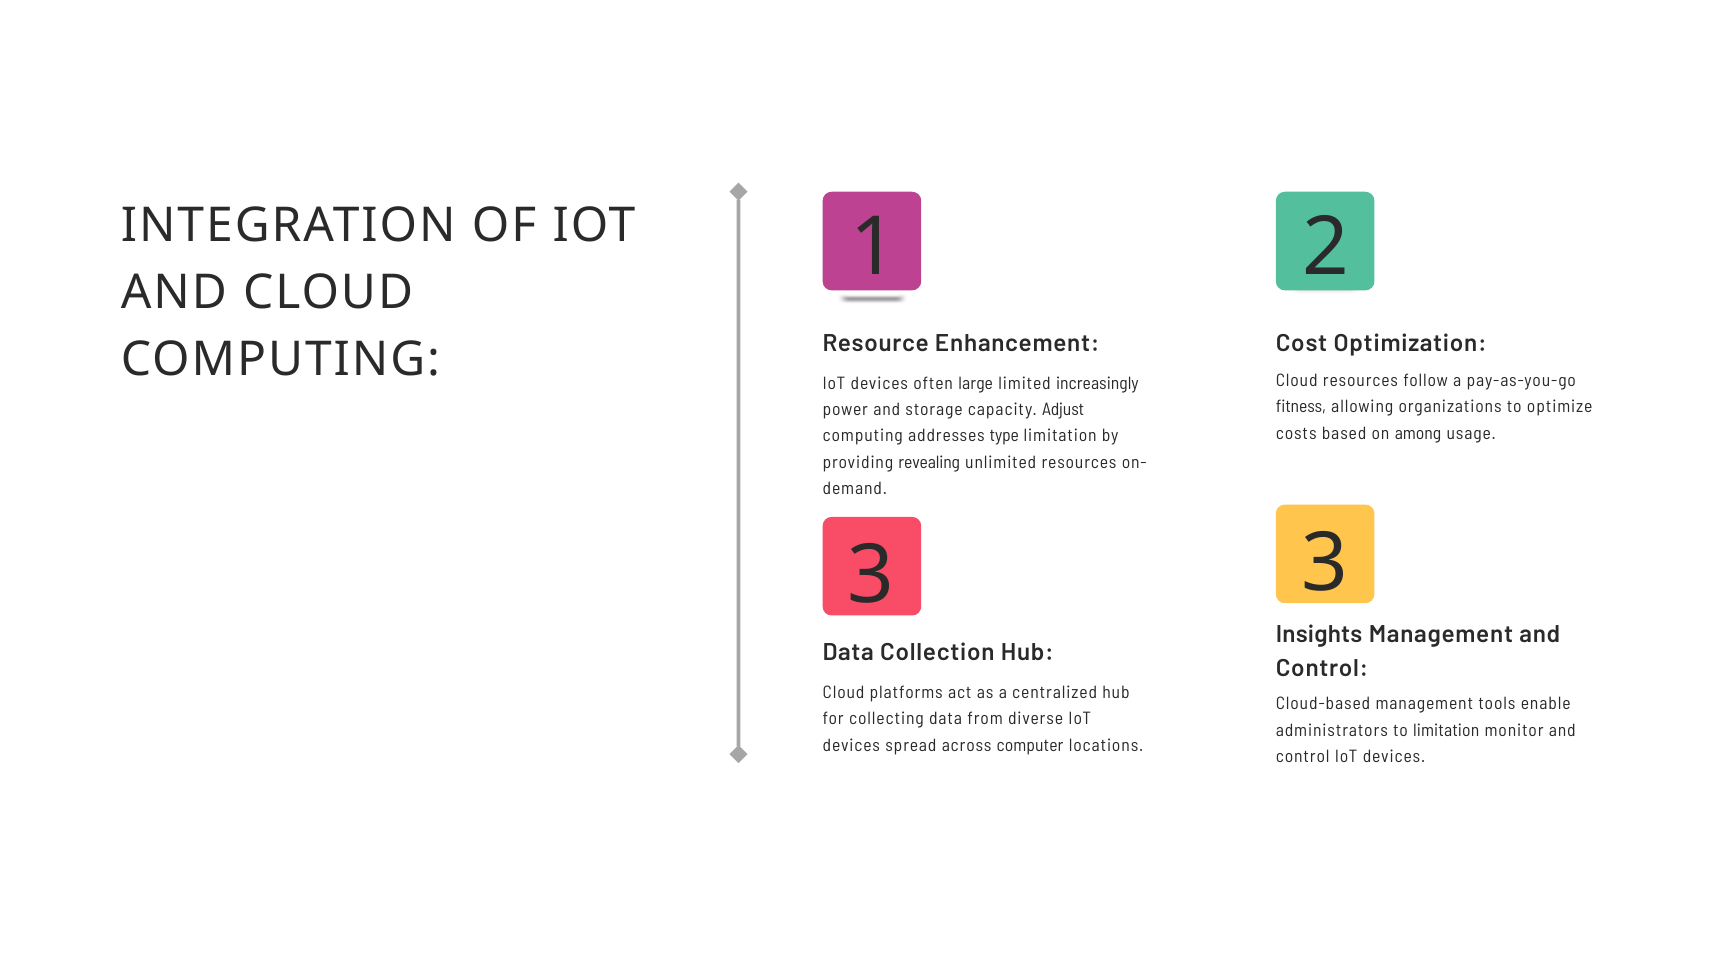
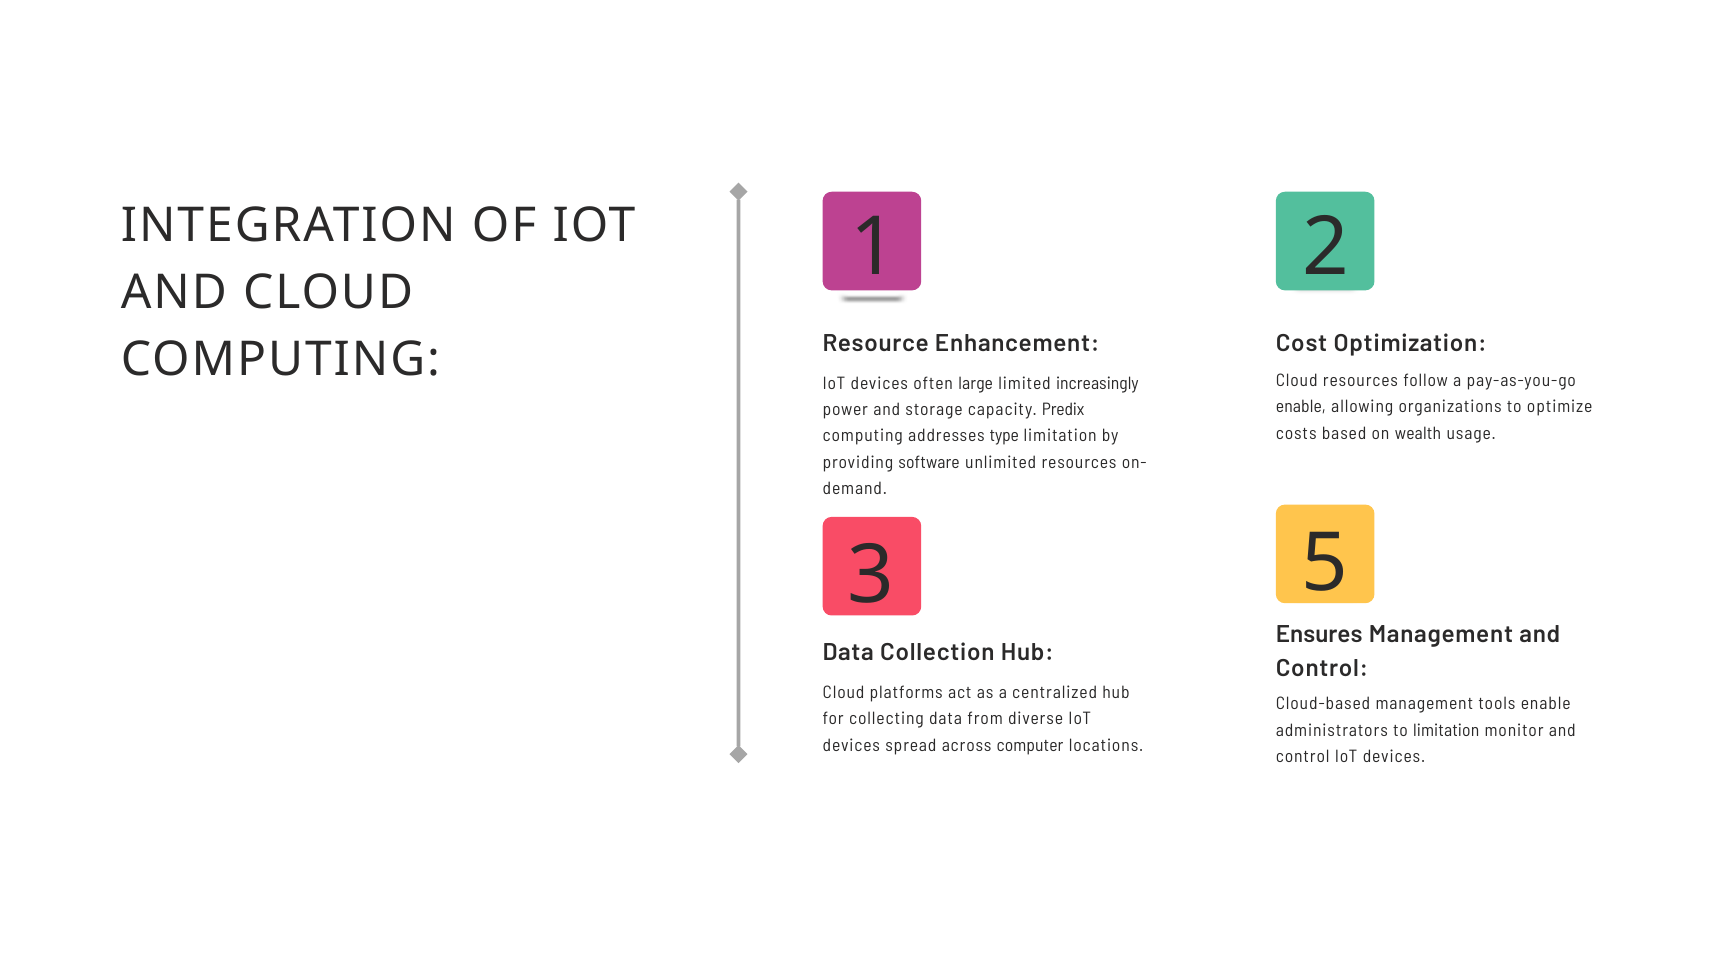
fitness: fitness -> enable (1301, 407)
Adjust: Adjust -> Predix (1063, 410)
among: among -> wealth (1418, 433)
revealing: revealing -> software (929, 462)
3 3: 3 -> 5 (1325, 564)
Insights: Insights -> Ensures (1319, 634)
